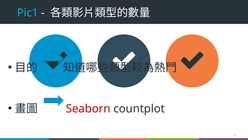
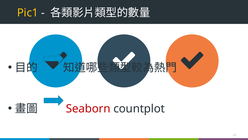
Pic1 colour: light blue -> yellow (28, 13)
